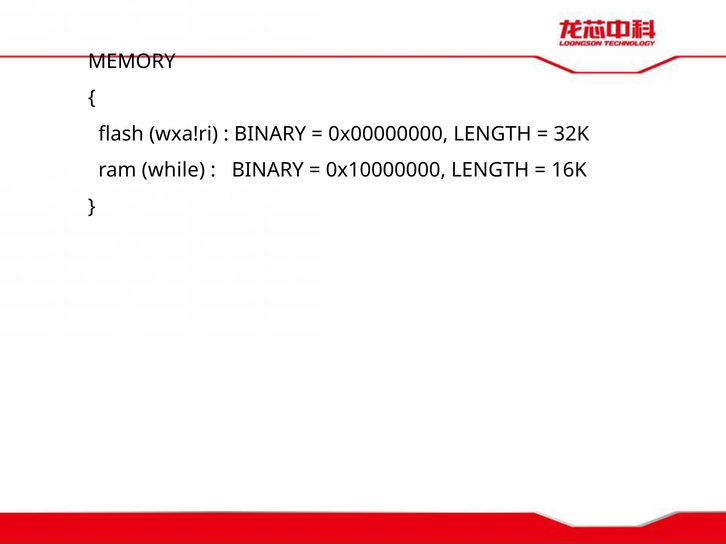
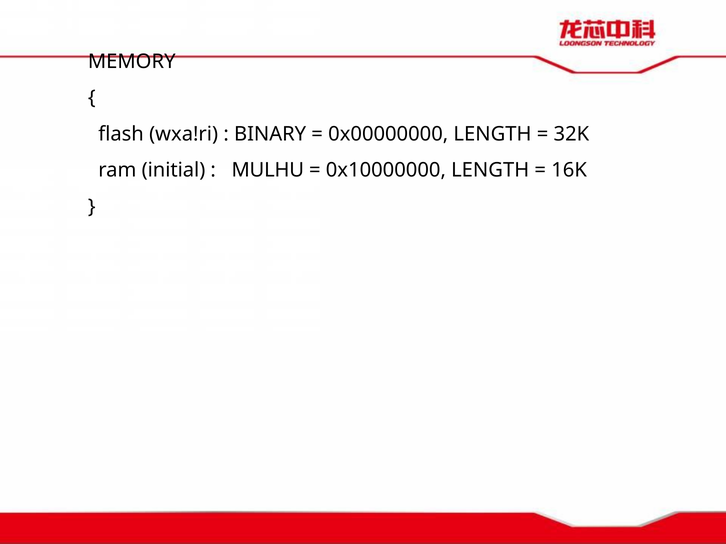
while: while -> initial (173, 170)
BINARY: BINARY -> MULHU (268, 170)
